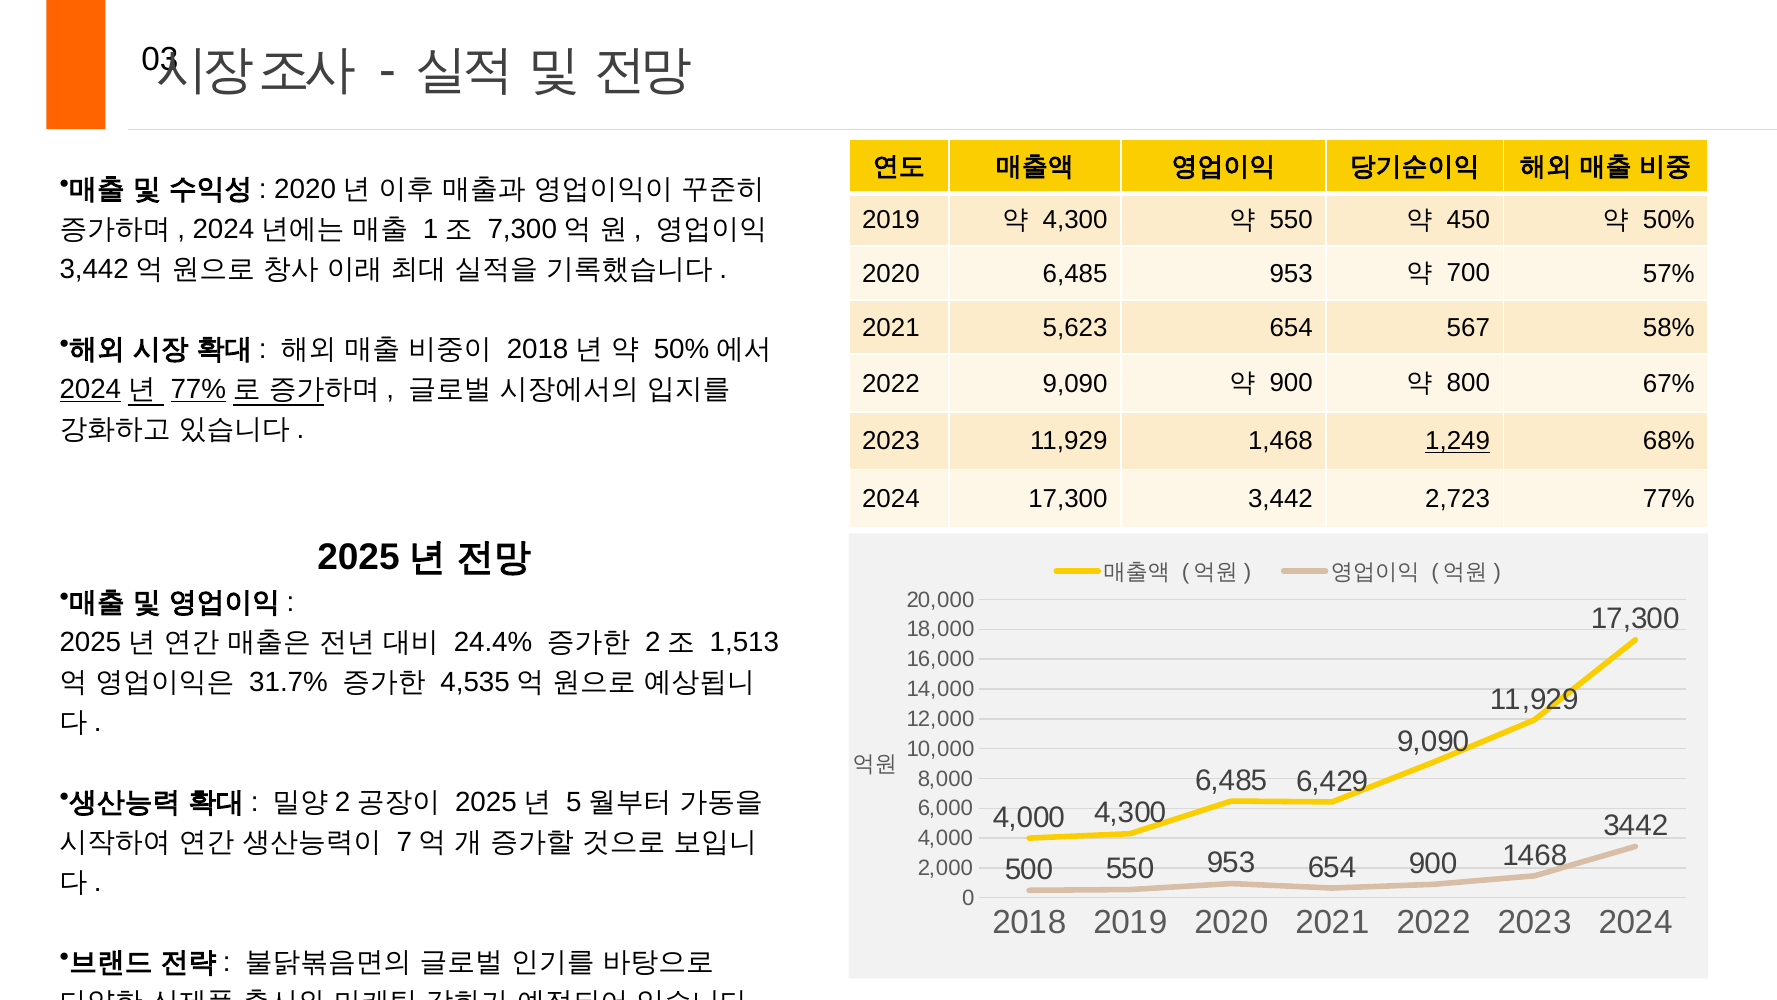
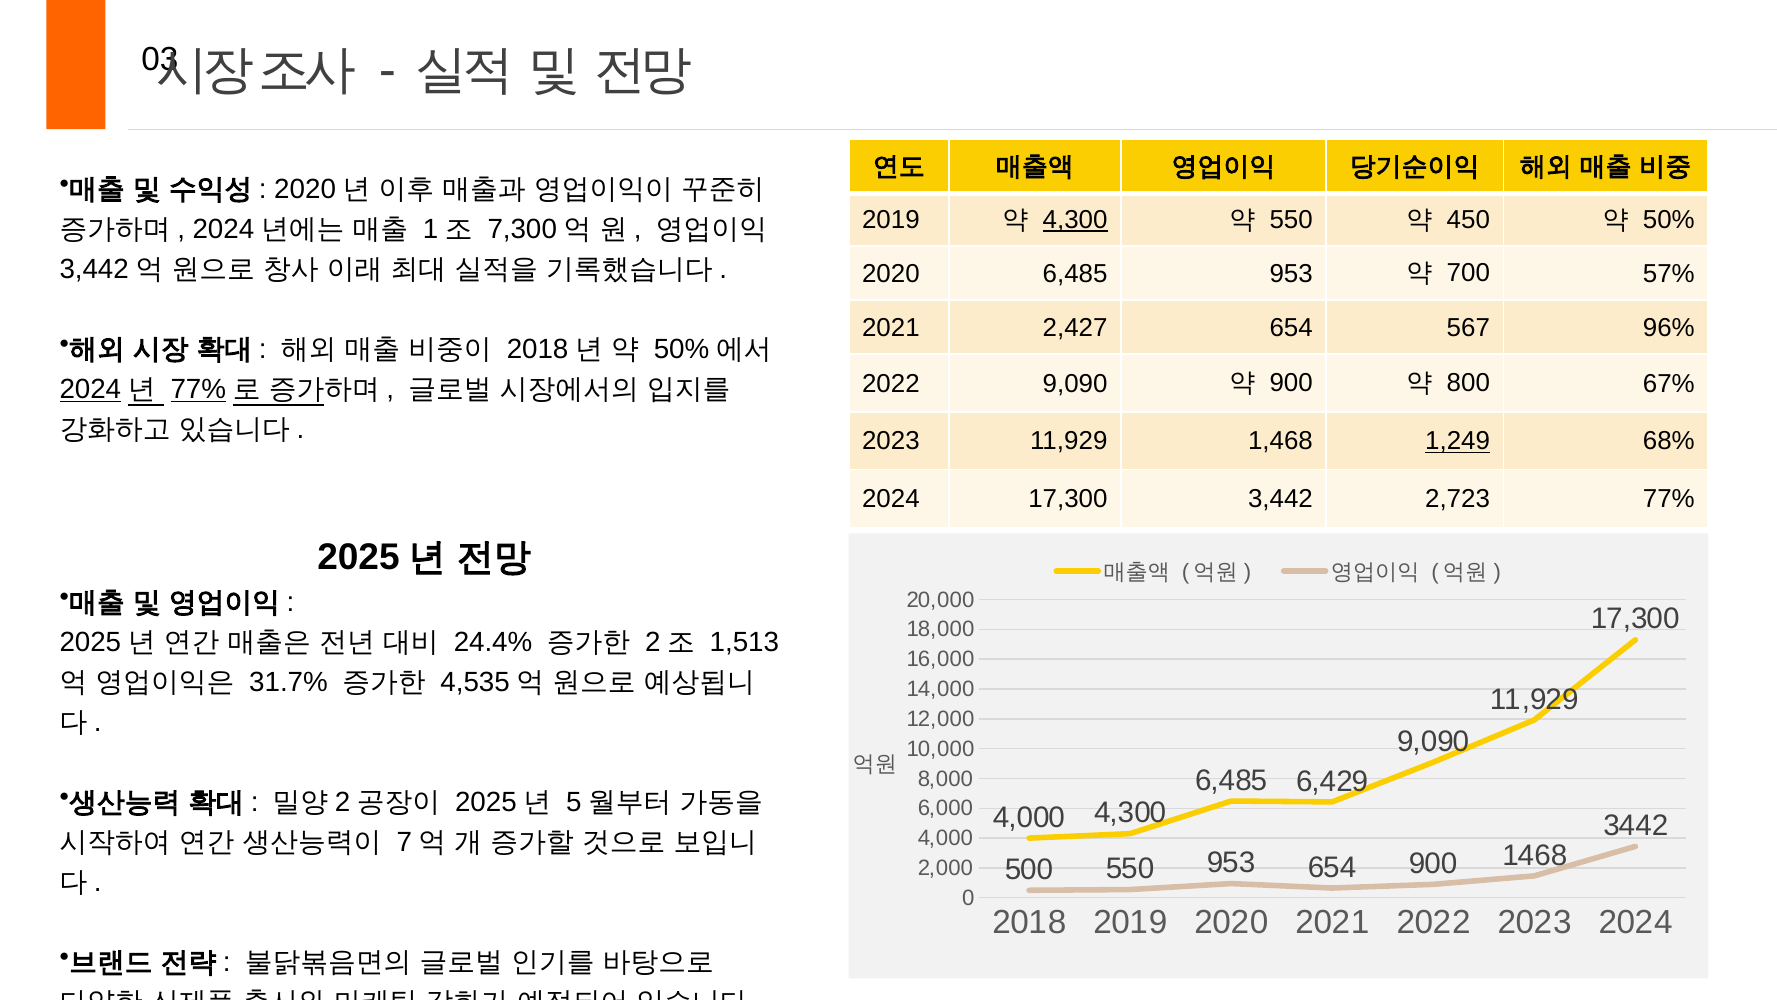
4,300 underline: none -> present (1075, 220)
5,623: 5,623 -> 2,427 (1075, 327)
58%: 58% -> 96% (1669, 327)
